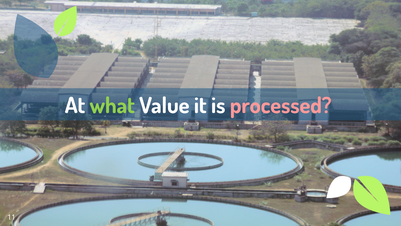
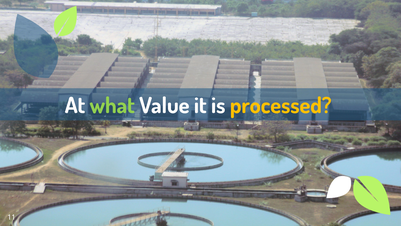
processed colour: pink -> yellow (281, 106)
